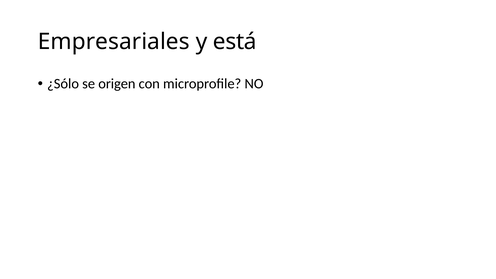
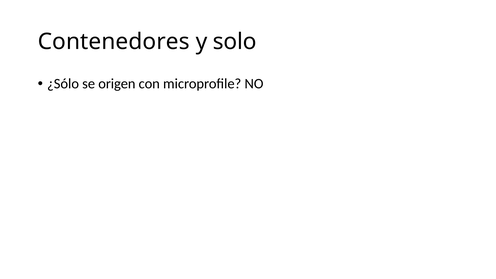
Empresariales: Empresariales -> Contenedores (114, 42)
está: está -> solo (235, 42)
